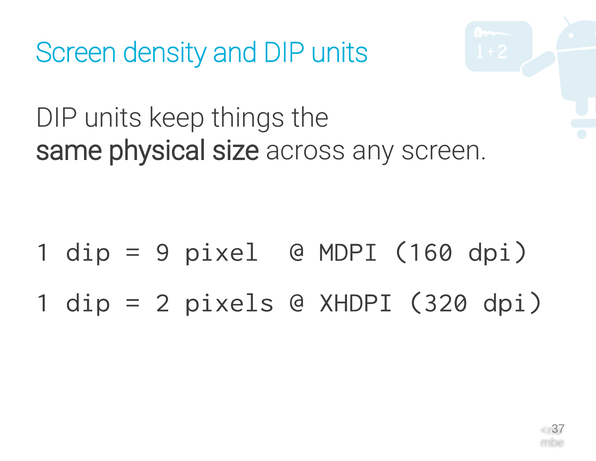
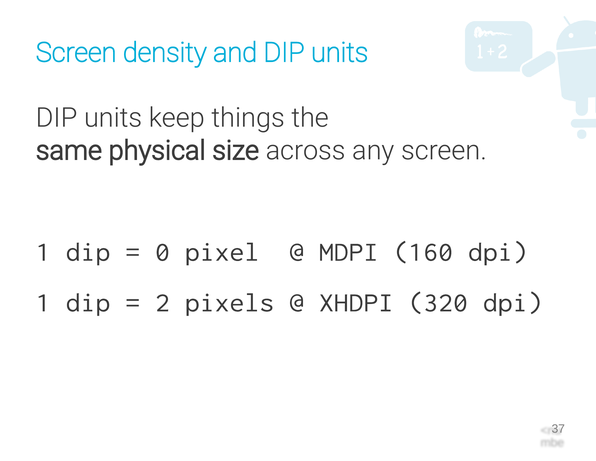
9: 9 -> 0 (162, 252)
